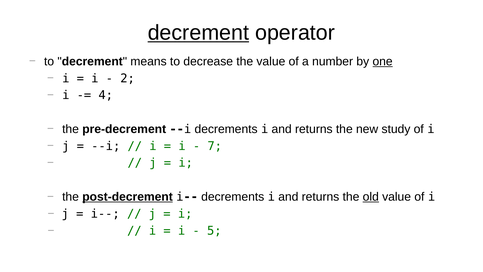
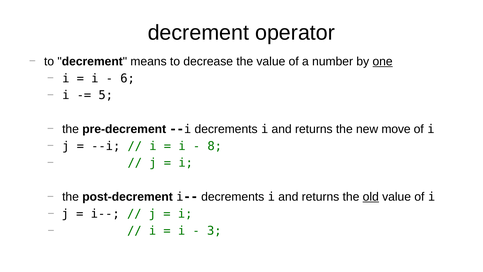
decrement underline: present -> none (198, 33)
2: 2 -> 6 (128, 78)
4: 4 -> 5 (106, 95)
study: study -> move (396, 129)
7: 7 -> 8 (215, 146)
post-decrement underline: present -> none (128, 197)
5: 5 -> 3 (214, 231)
